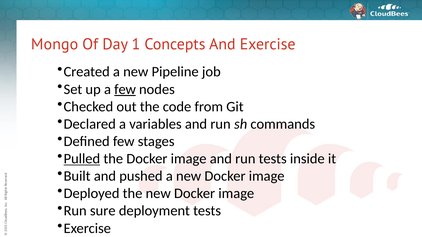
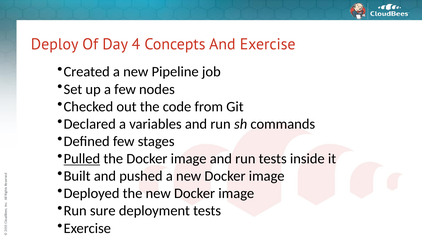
Mongo: Mongo -> Deploy (55, 44)
Day 1: 1 -> 4 (136, 44)
few underline: present -> none (125, 89)
